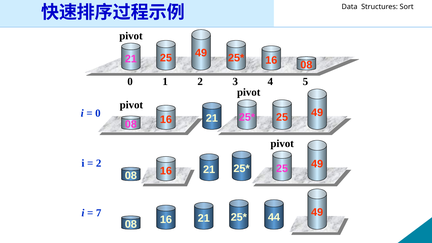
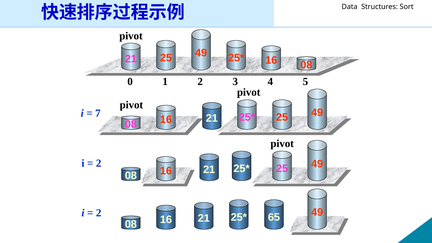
0: 0 -> 7 (98, 113)
7: 7 -> 2 (99, 213)
44: 44 -> 65 (274, 217)
